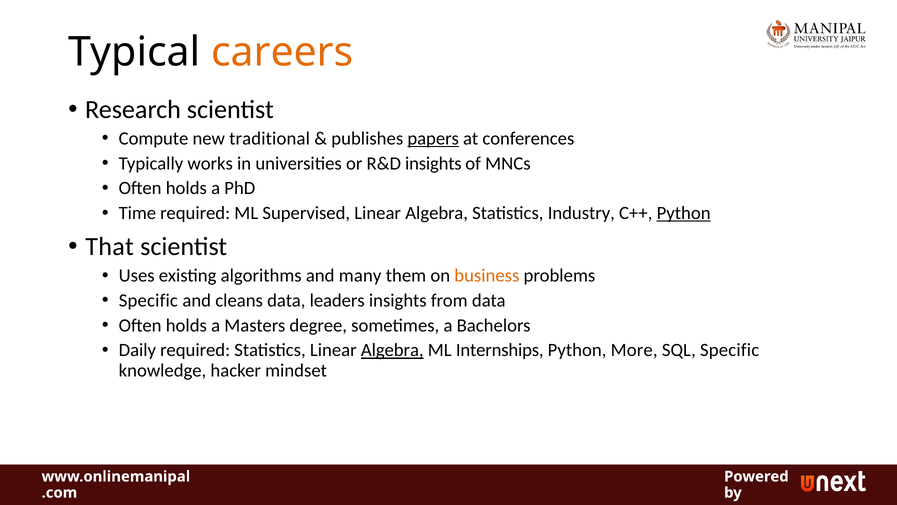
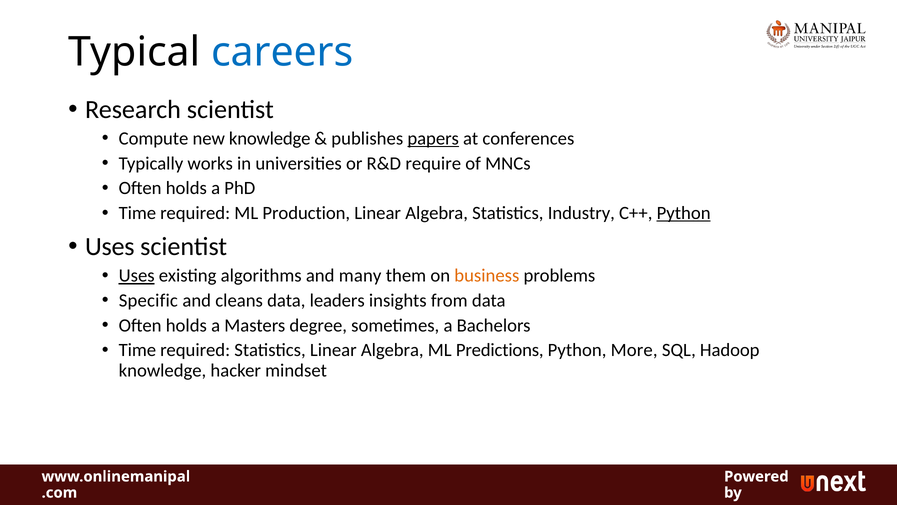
careers colour: orange -> blue (282, 52)
new traditional: traditional -> knowledge (270, 138)
R&D insights: insights -> require (433, 163)
Supervised: Supervised -> Production (306, 213)
That: That -> Uses (110, 246)
Uses underline: none -> present (137, 275)
Daily: Daily -> Time (137, 350)
Algebra underline: present -> none (392, 350)
Internships: Internships -> Predictions (500, 350)
SQL Specific: Specific -> Hadoop (730, 350)
